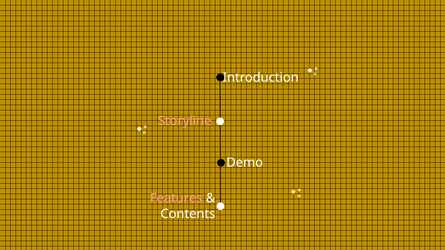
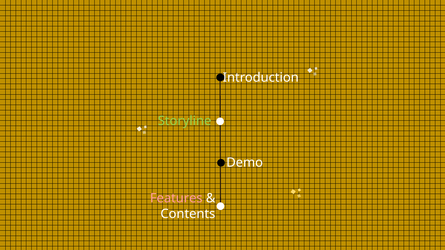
Storyline colour: pink -> light green (185, 121)
